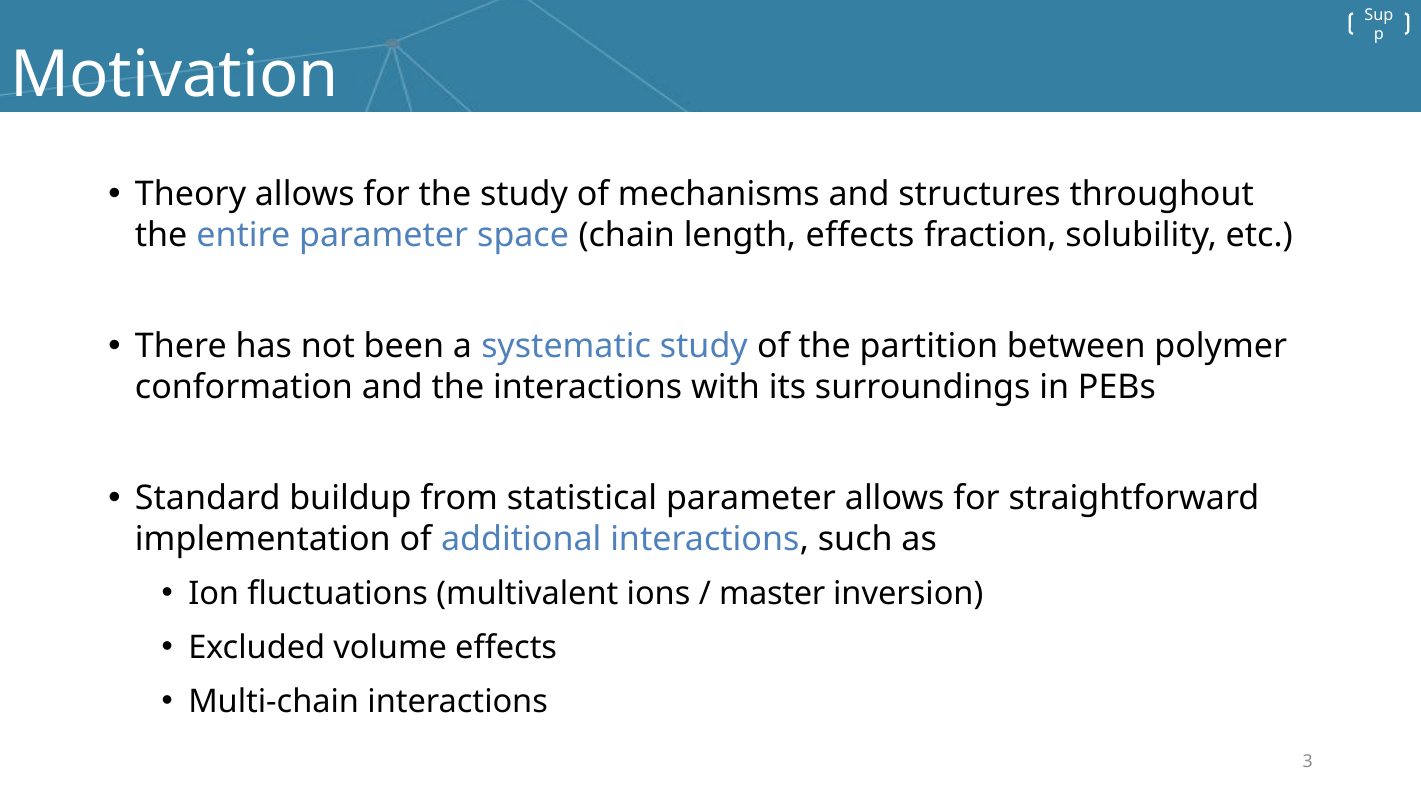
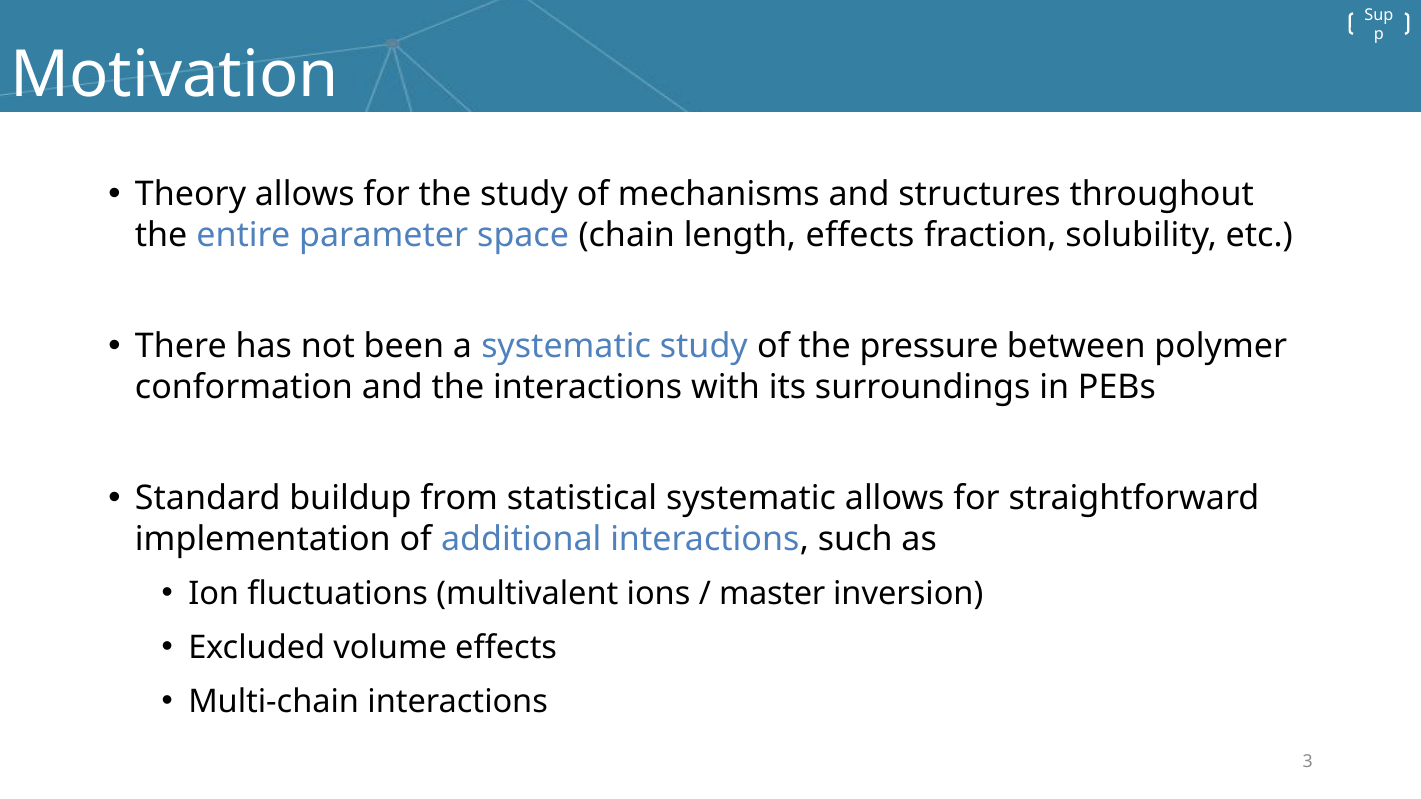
partition: partition -> pressure (929, 347)
statistical parameter: parameter -> systematic (751, 499)
